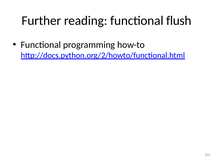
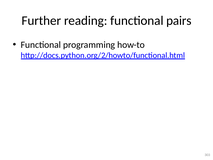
flush: flush -> pairs (179, 21)
